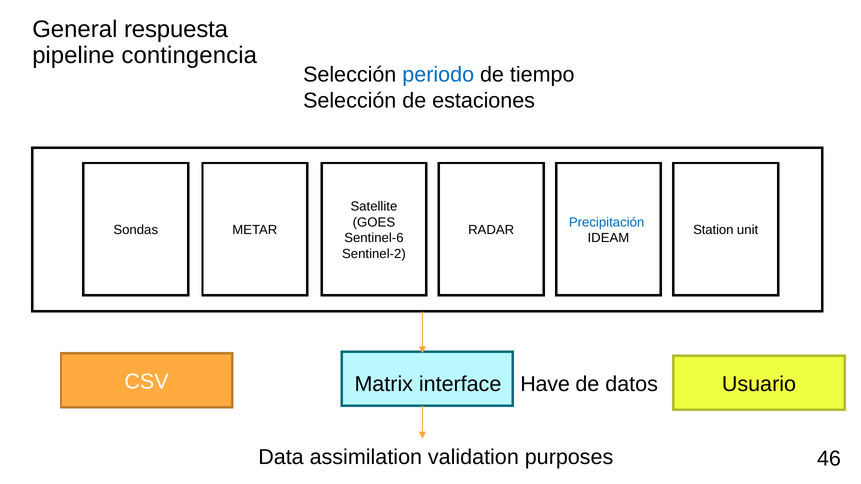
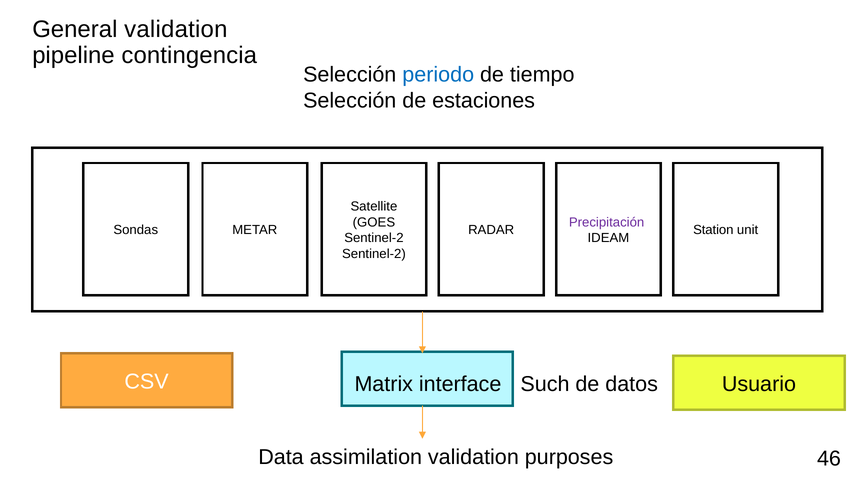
General respuesta: respuesta -> validation (176, 30)
Precipitación colour: blue -> purple (607, 222)
Sentinel-6: Sentinel-6 -> Sentinel-2 (374, 238)
Have: Have -> Such (545, 384)
